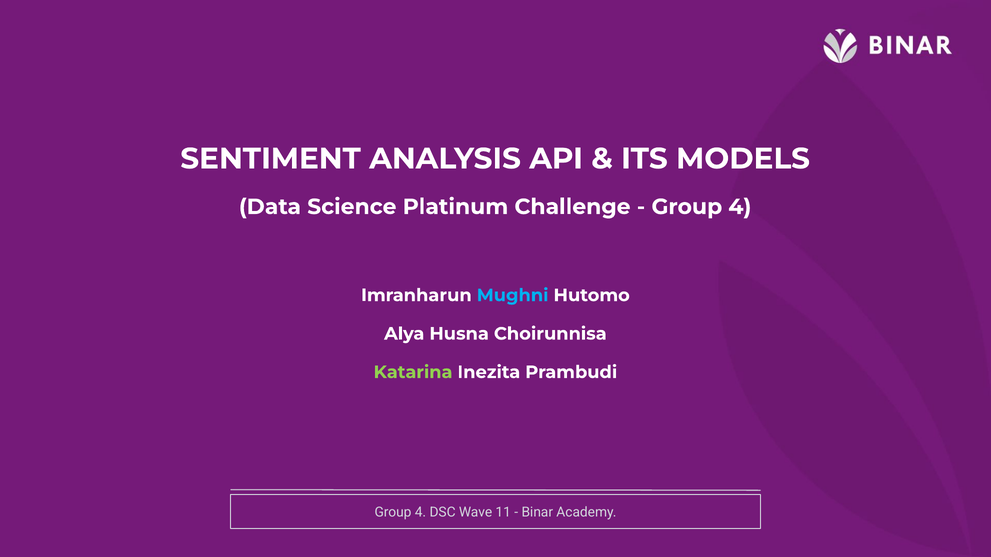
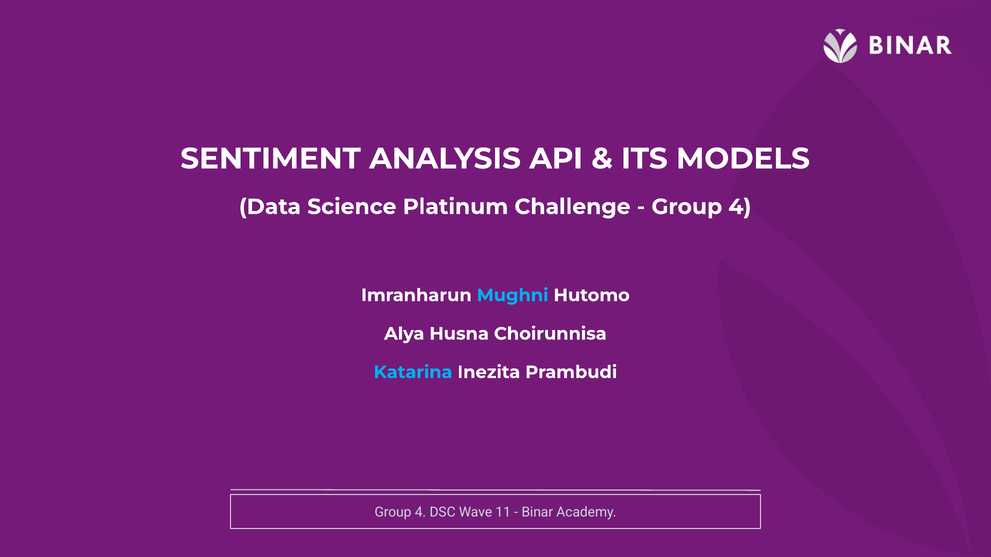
Katarina colour: light green -> light blue (413, 372)
